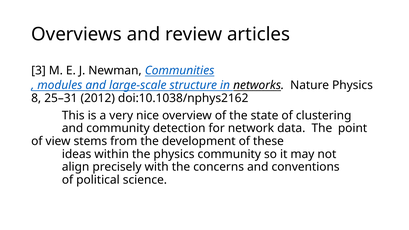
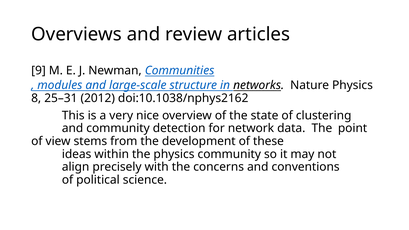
3: 3 -> 9 (39, 71)
